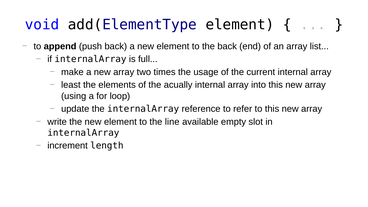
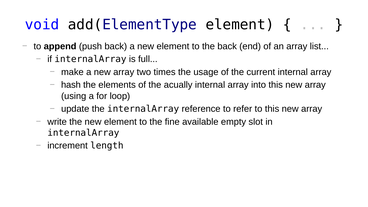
least: least -> hash (71, 85)
line: line -> fine (172, 122)
